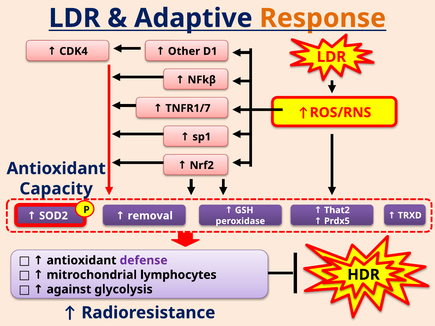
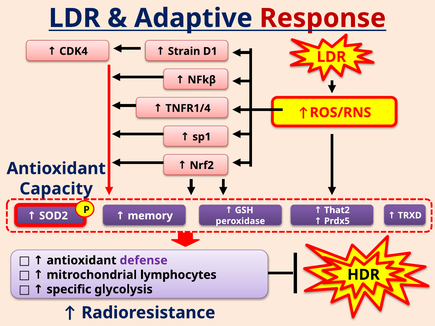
Response colour: orange -> red (323, 18)
Other: Other -> Strain (184, 51)
TNFR1/7: TNFR1/7 -> TNFR1/4 (188, 108)
removal: removal -> memory (150, 216)
against: against -> specific (69, 290)
